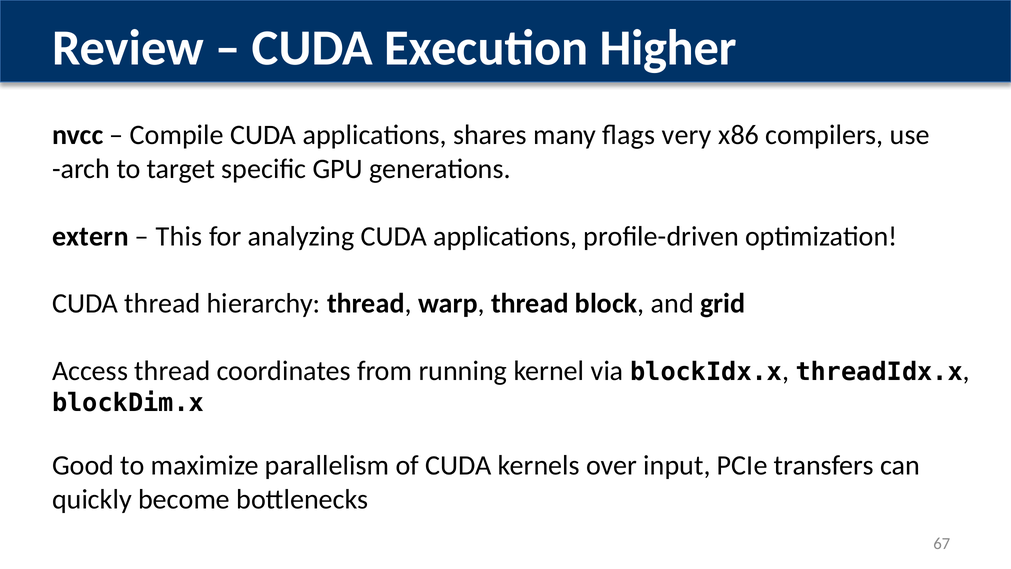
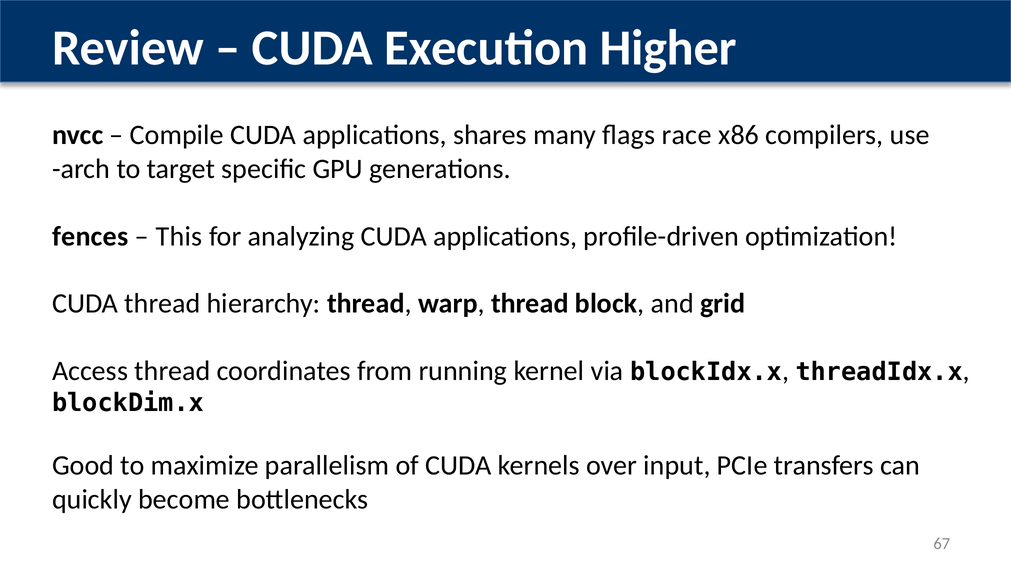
very: very -> race (687, 135)
extern: extern -> fences (90, 236)
